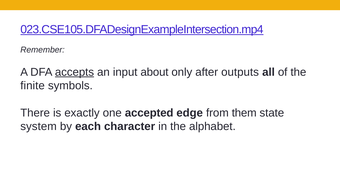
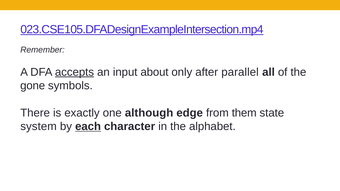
outputs: outputs -> parallel (240, 72)
finite: finite -> gone (33, 86)
accepted: accepted -> although (149, 113)
each underline: none -> present (88, 127)
